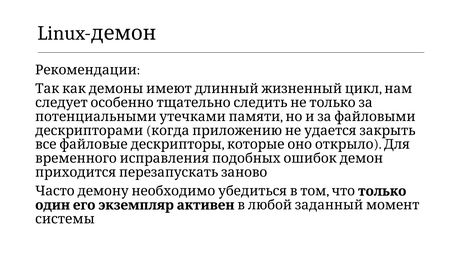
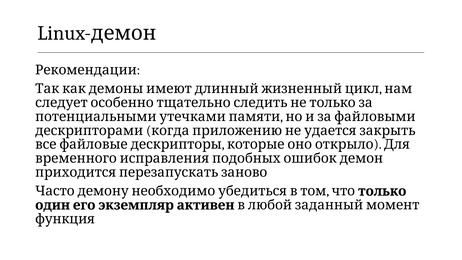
системы: системы -> функция (65, 219)
